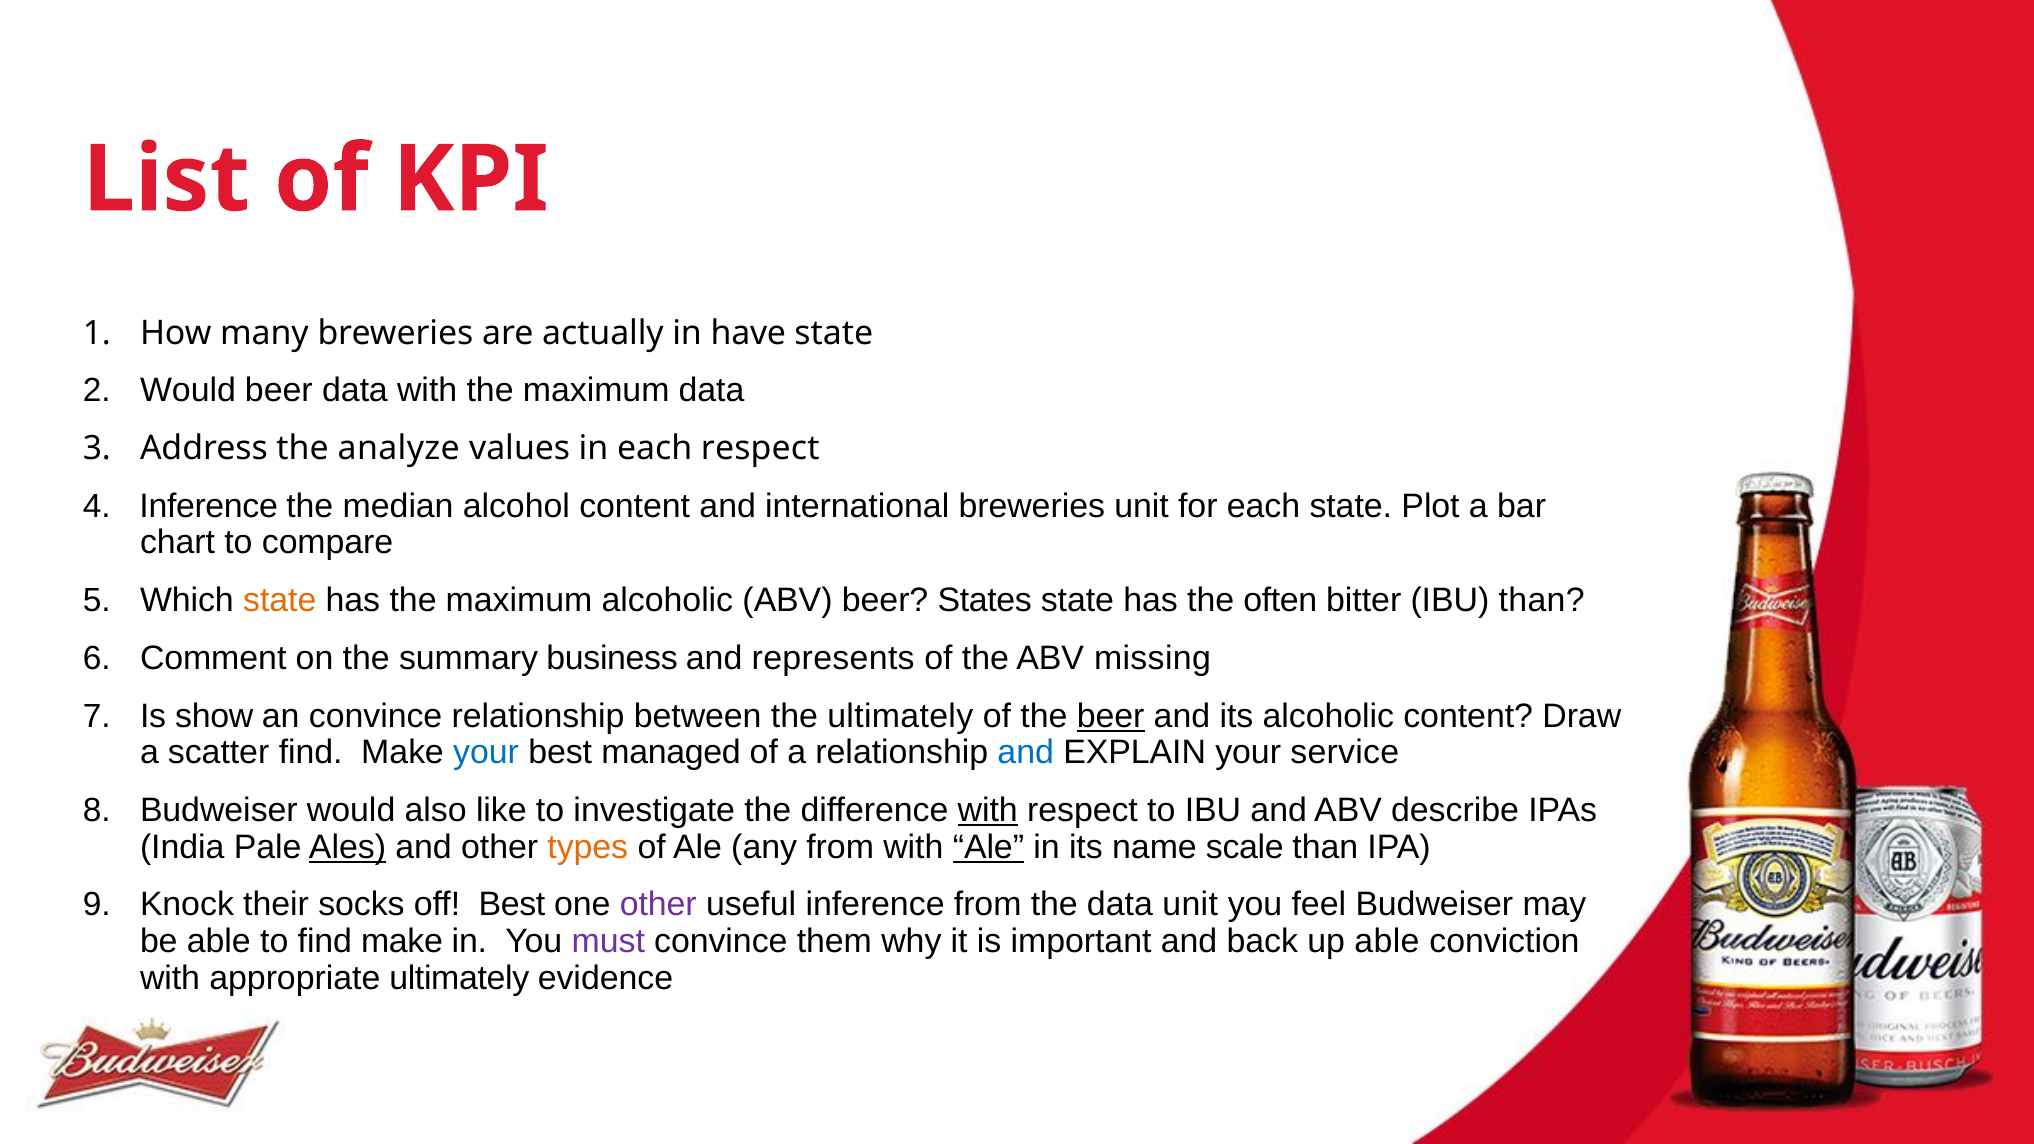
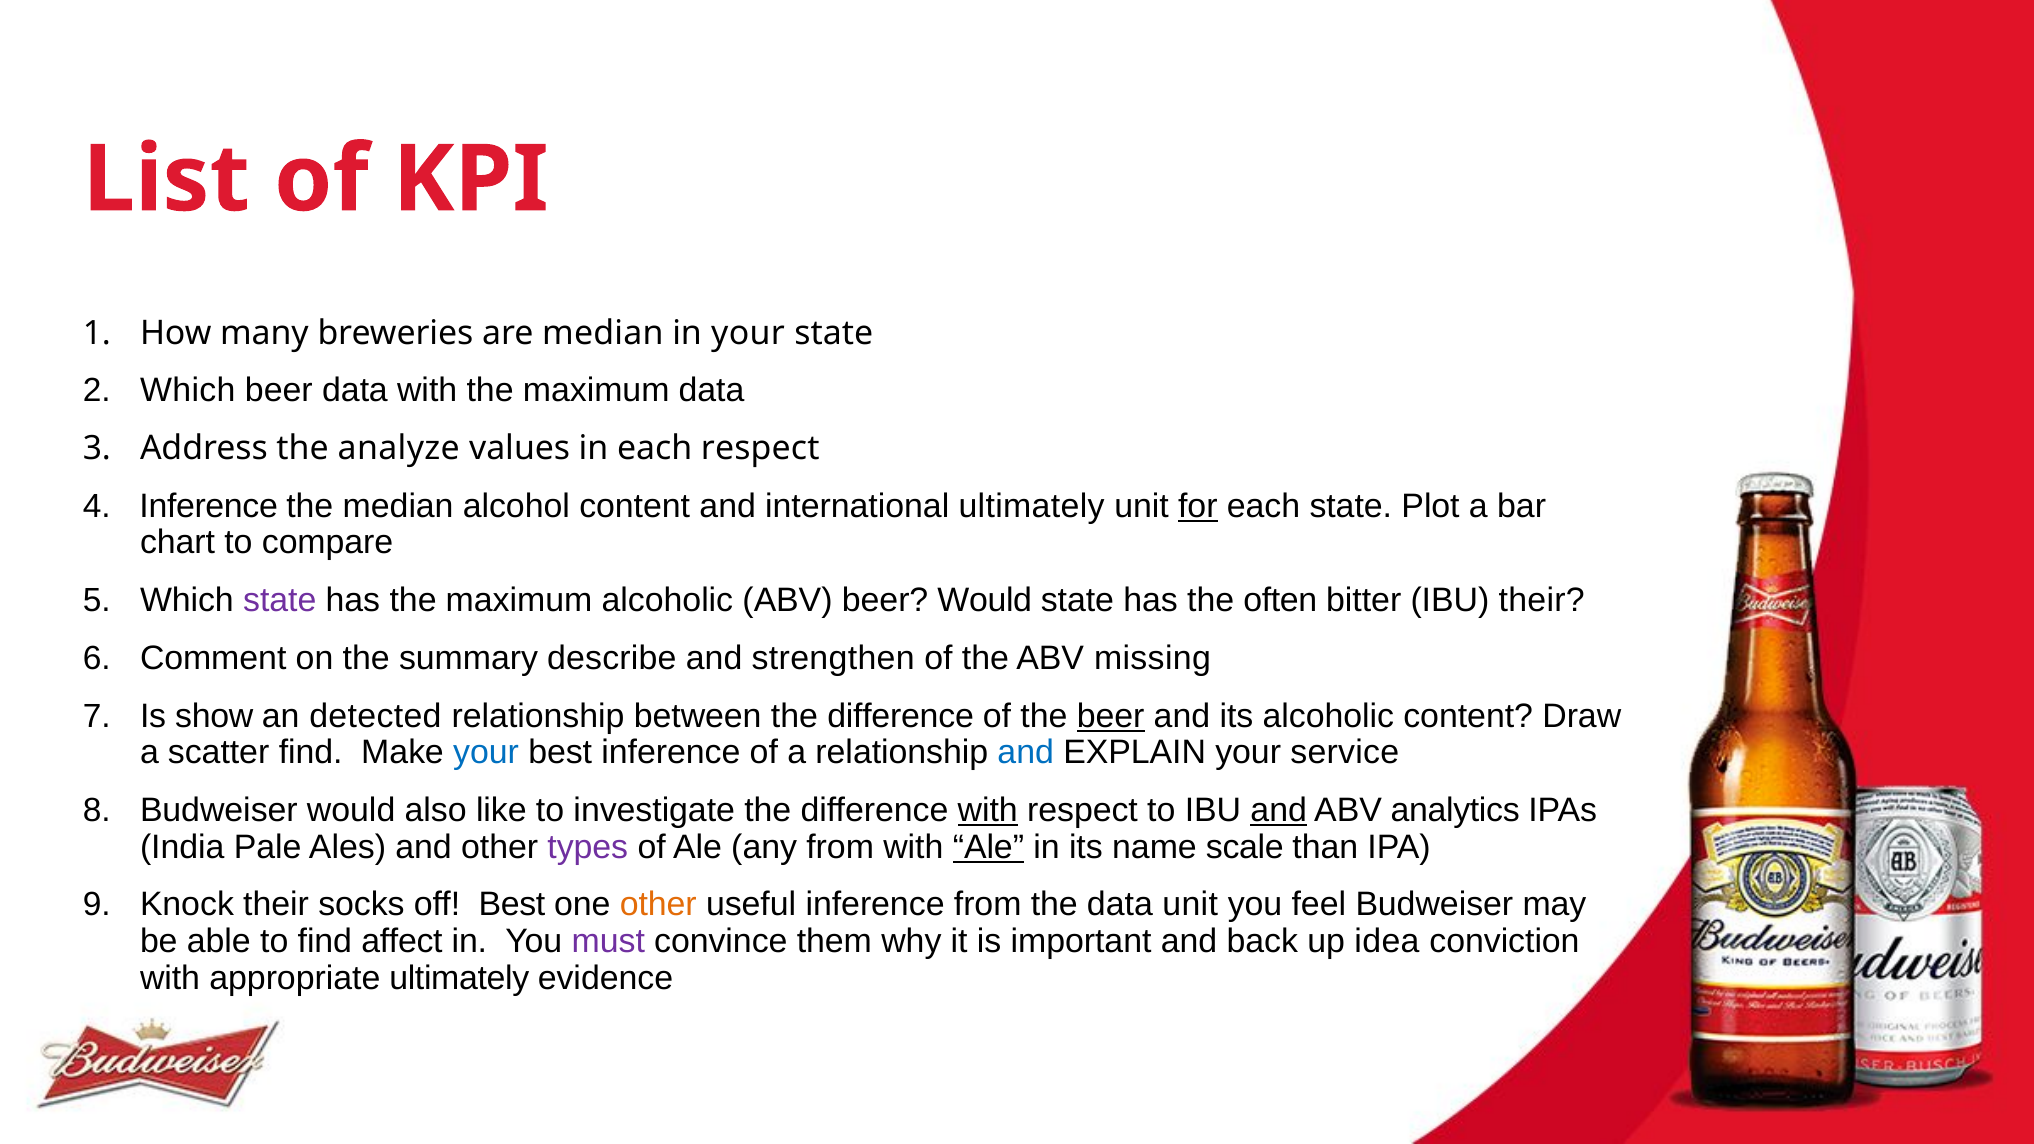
are actually: actually -> median (603, 333)
in have: have -> your (748, 333)
Would: Would -> Which (188, 391)
international breweries: breweries -> ultimately (1032, 506)
for underline: none -> present (1198, 506)
state colour: orange -> purple (280, 601)
beer States: States -> Would (985, 601)
IBU than: than -> their (1542, 601)
business: business -> describe (612, 658)
represents: represents -> strengthen (833, 658)
an convince: convince -> detected (375, 716)
between the ultimately: ultimately -> difference (901, 716)
best managed: managed -> inference (671, 753)
and underline: none -> present (1279, 811)
describe: describe -> analytics (1455, 811)
Ales underline: present -> none (348, 847)
types colour: orange -> purple (588, 847)
other colour: purple -> orange (658, 905)
to find make: make -> affect (402, 941)
up able: able -> idea (1387, 941)
